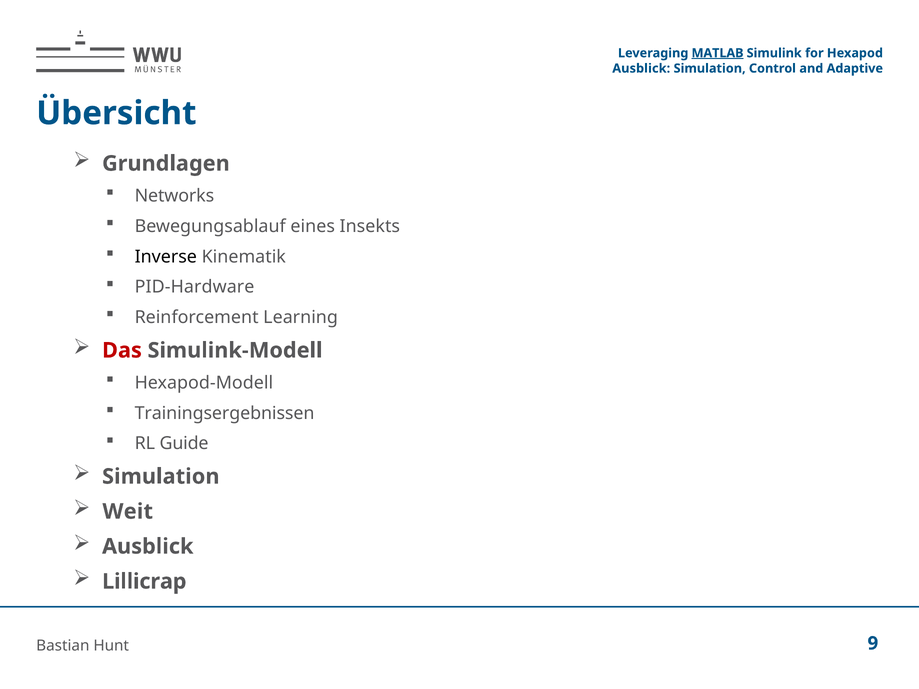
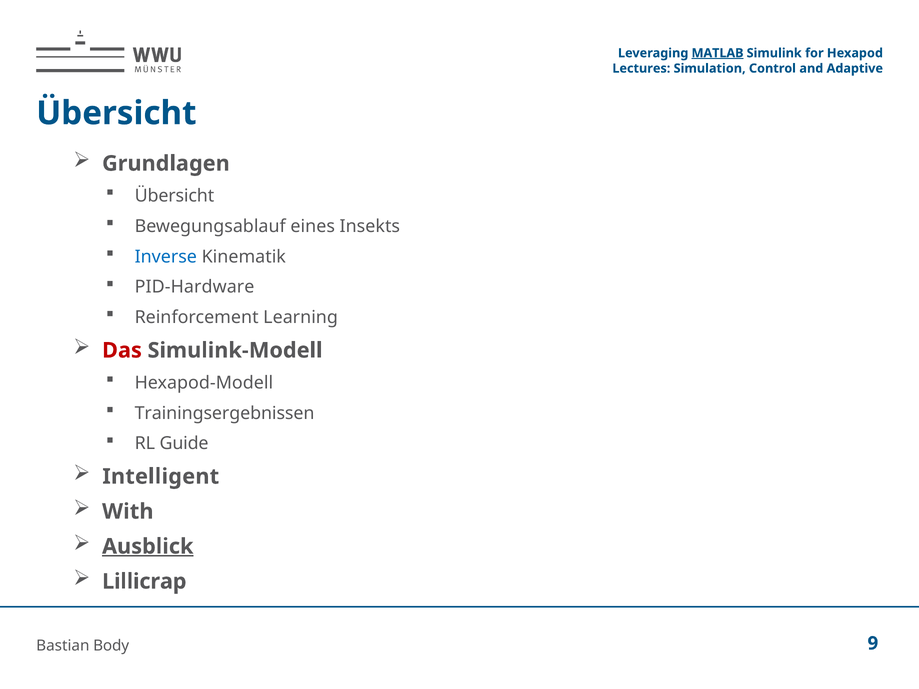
Ausblick: Ausblick -> Lectures (641, 68)
Networks: Networks -> Übersicht (174, 196)
Inverse colour: black -> blue (166, 257)
Simulation: Simulation -> Intelligent (161, 477)
Weit: Weit -> With (128, 512)
Ausblick underline: none -> present (148, 547)
Hunt: Hunt -> Body (111, 646)
